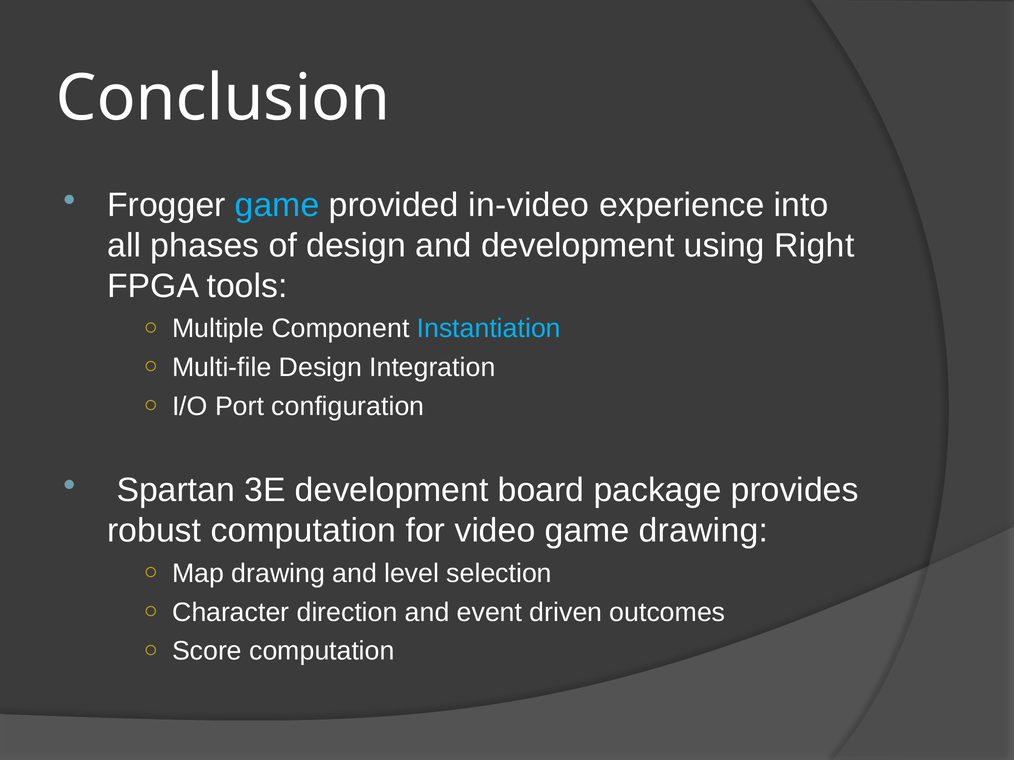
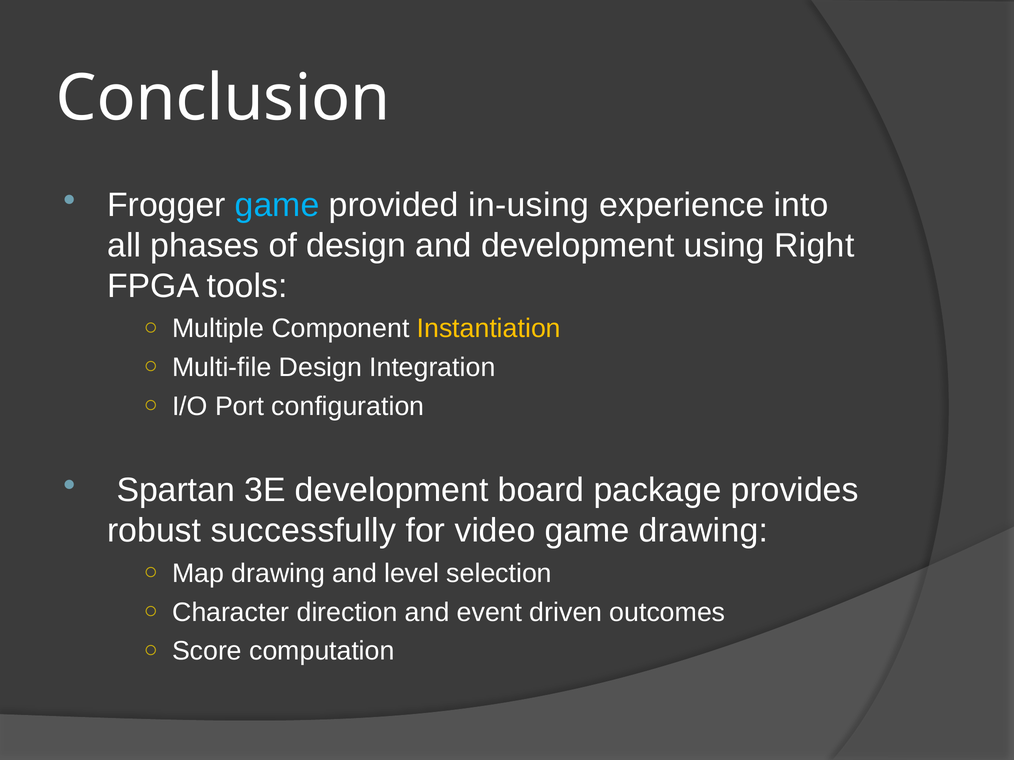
in-video: in-video -> in-using (529, 205)
Instantiation colour: light blue -> yellow (489, 329)
robust computation: computation -> successfully (303, 531)
